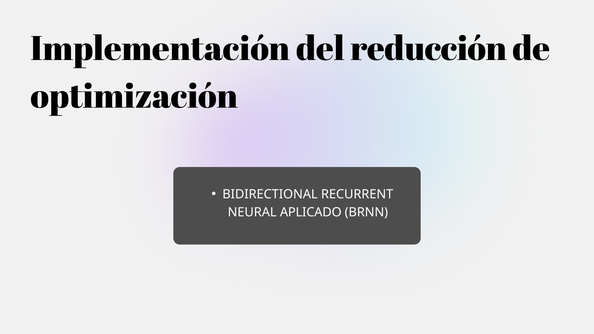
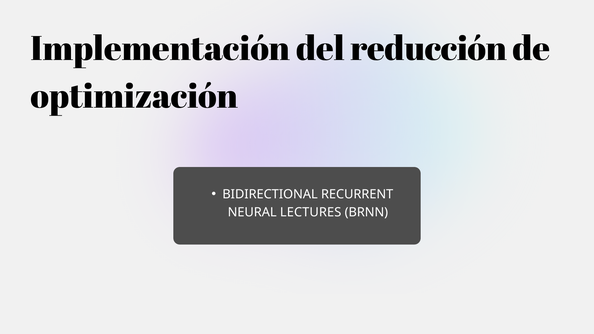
APLICADO: APLICADO -> LECTURES (311, 212)
